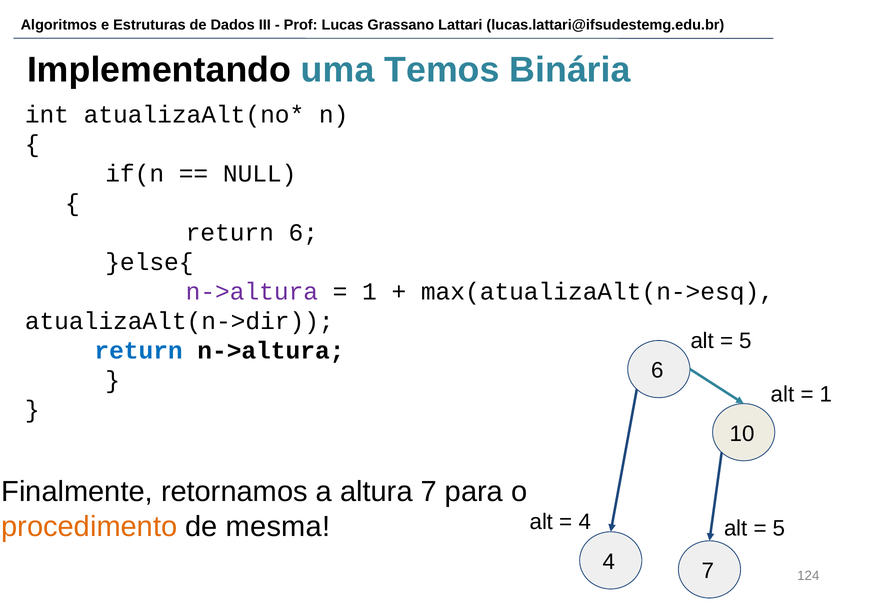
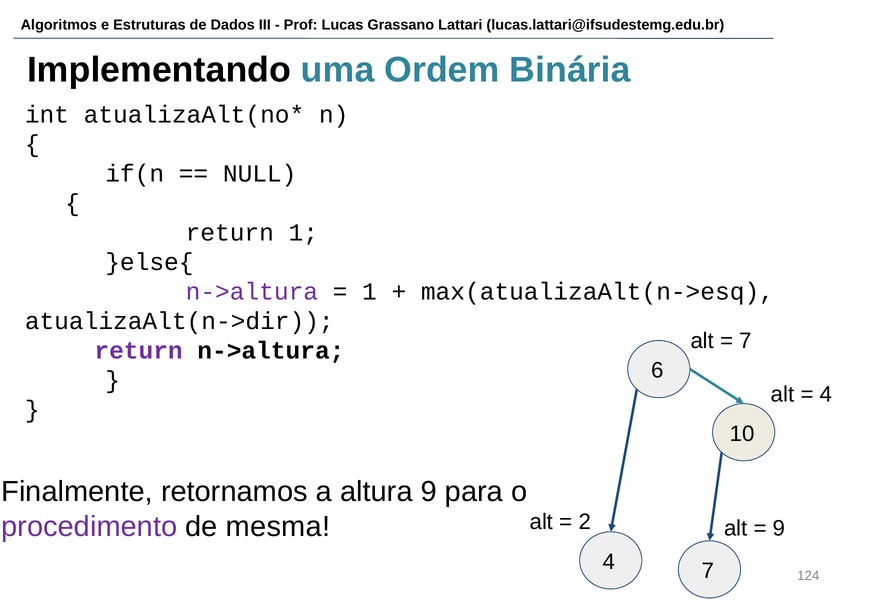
Temos: Temos -> Ordem (442, 70)
return 6: 6 -> 1 (303, 233)
5: 5 -> 7 (746, 341)
return colour: blue -> purple (139, 351)
1: 1 -> 4 (826, 394)
altura 7: 7 -> 9 (429, 492)
procedimento colour: orange -> purple (89, 526)
4: 4 -> 2 (585, 522)
5: 5 -> 9 (779, 528)
